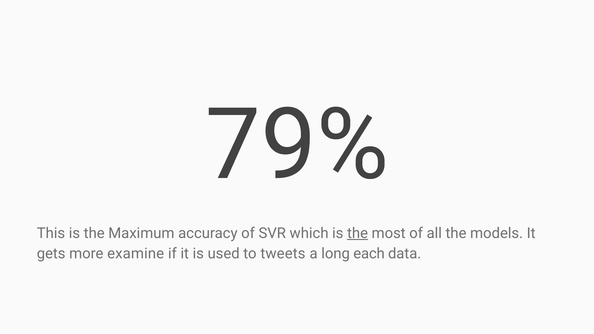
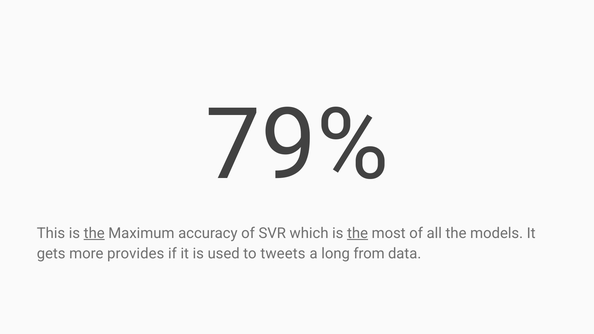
the underline: none -> present (94, 233)
examine: examine -> provides (136, 254)
each: each -> from (369, 254)
